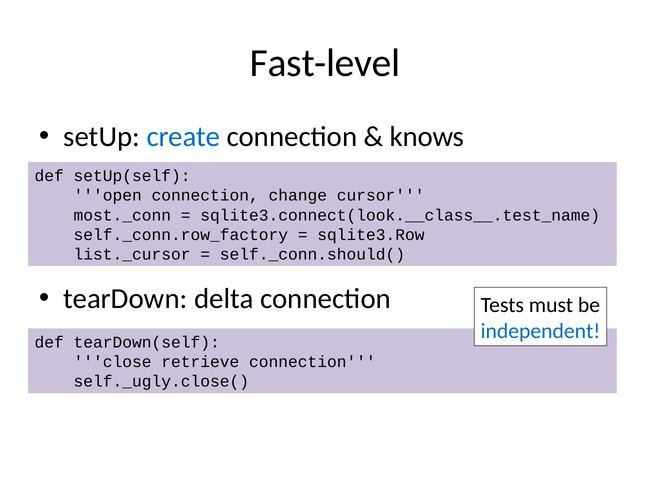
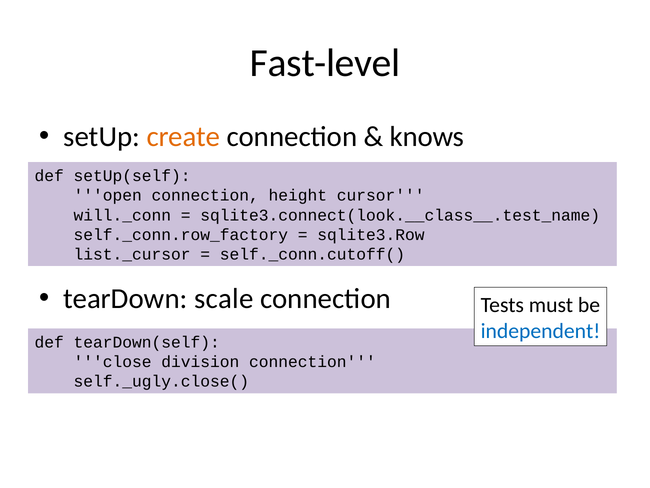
create colour: blue -> orange (183, 136)
change: change -> height (298, 195)
most._conn: most._conn -> will._conn (122, 215)
self._conn.should(: self._conn.should( -> self._conn.cutoff( (312, 254)
delta: delta -> scale (224, 298)
retrieve: retrieve -> division (200, 362)
